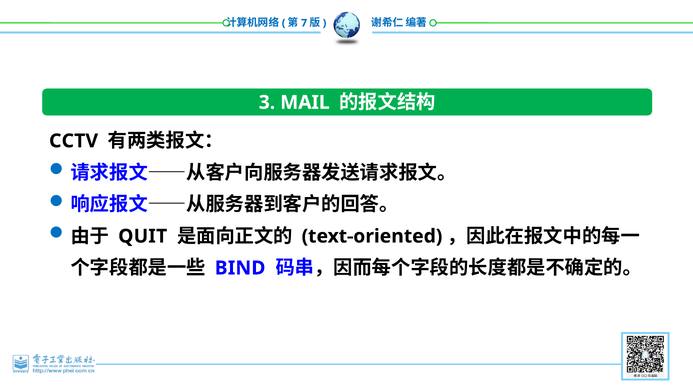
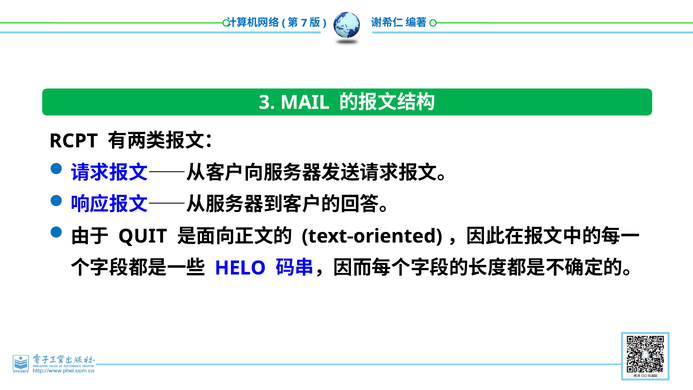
CCTV: CCTV -> RCPT (74, 141)
BIND: BIND -> HELO (240, 268)
